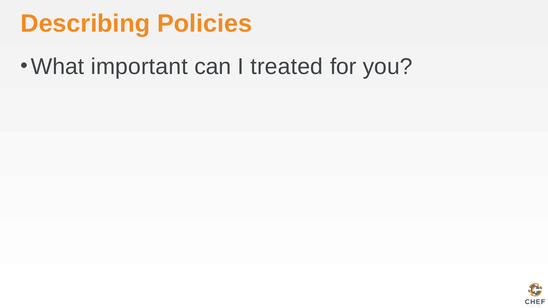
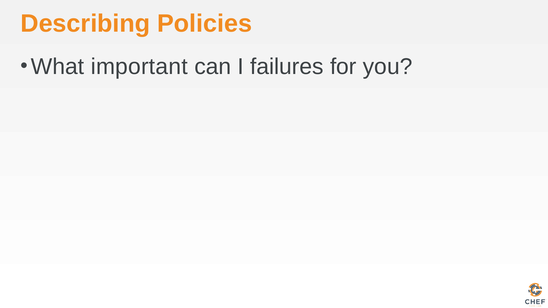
treated: treated -> failures (287, 67)
